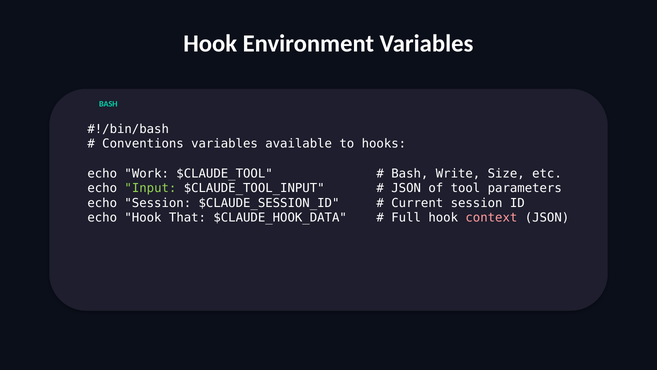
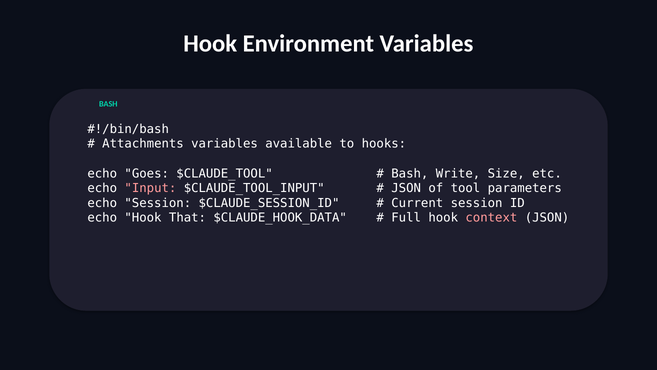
Conventions: Conventions -> Attachments (143, 144)
Work: Work -> Goes (147, 173)
Input colour: light green -> pink (150, 188)
